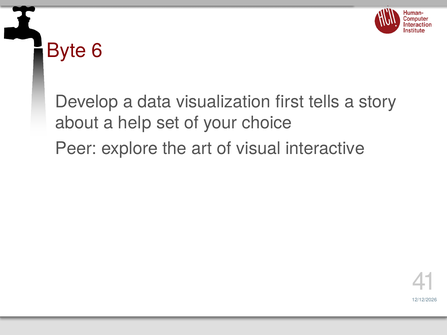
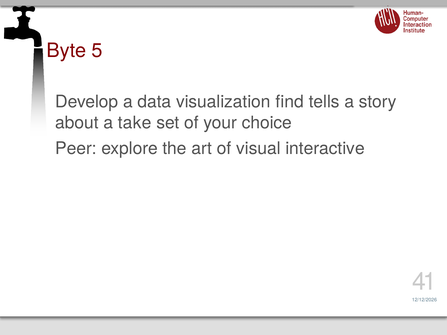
6: 6 -> 5 (97, 51)
first: first -> find (290, 102)
help: help -> take (135, 123)
